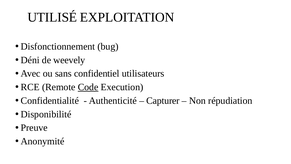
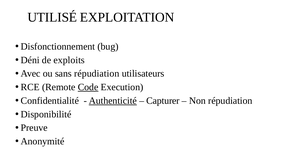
weevely: weevely -> exploits (69, 60)
sans confidentiel: confidentiel -> répudiation (97, 73)
Authenticité underline: none -> present (113, 100)
